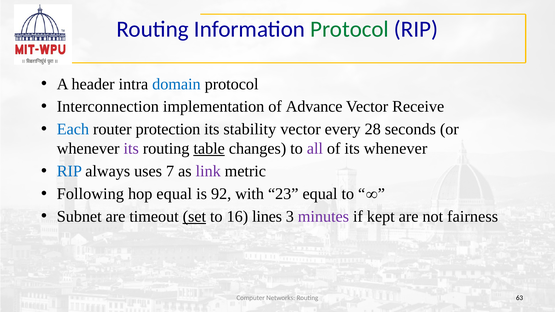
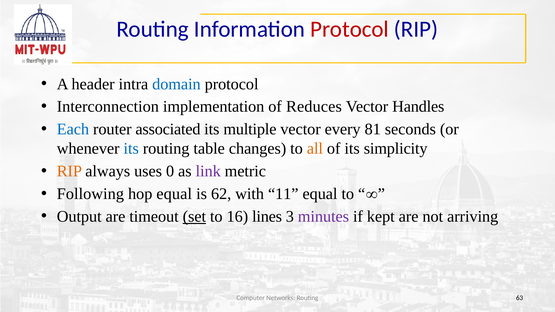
Protocol colour: green -> red (349, 29)
Advance: Advance -> Reduces (314, 107)
Receive: Receive -> Handles (418, 107)
protection: protection -> associated (168, 129)
stability: stability -> multiple (250, 129)
28: 28 -> 81 (373, 129)
its colour: purple -> blue (131, 149)
table underline: present -> none (209, 149)
all colour: purple -> orange (315, 149)
its whenever: whenever -> simplicity (396, 149)
RIP colour: blue -> orange (69, 171)
7: 7 -> 0 (170, 171)
92: 92 -> 62 (221, 194)
23: 23 -> 11 (283, 194)
Subnet: Subnet -> Output (79, 217)
fairness: fairness -> arriving (473, 217)
